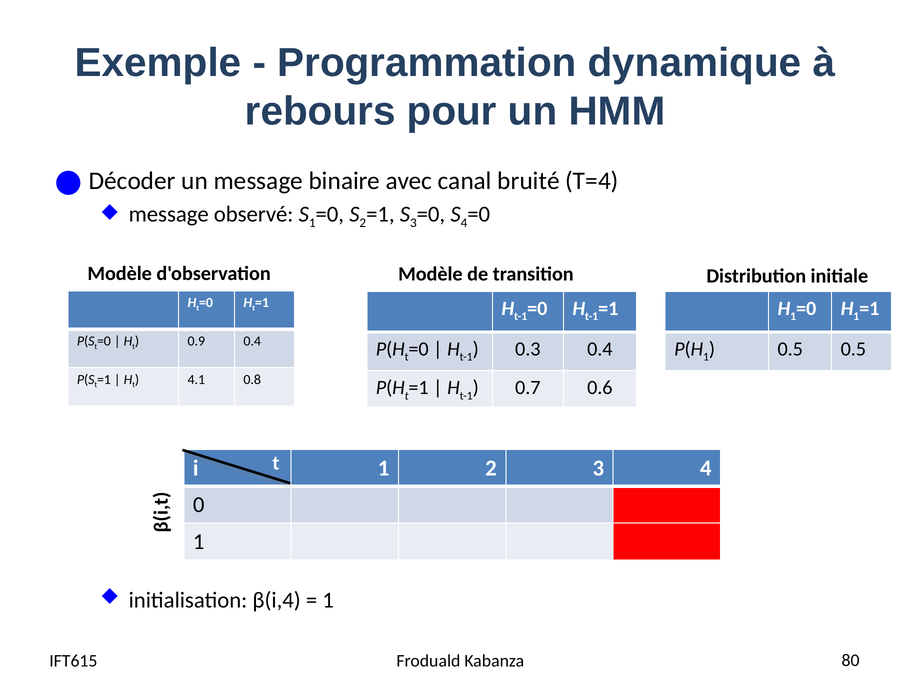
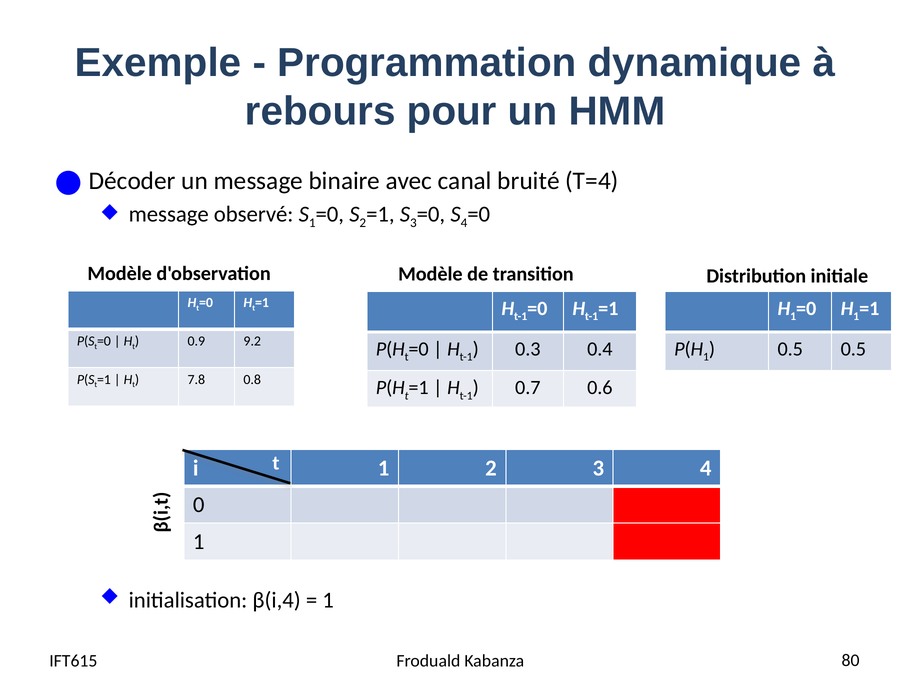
0.9 0.4: 0.4 -> 9.2 (252, 341)
4.1: 4.1 -> 7.8 (196, 380)
